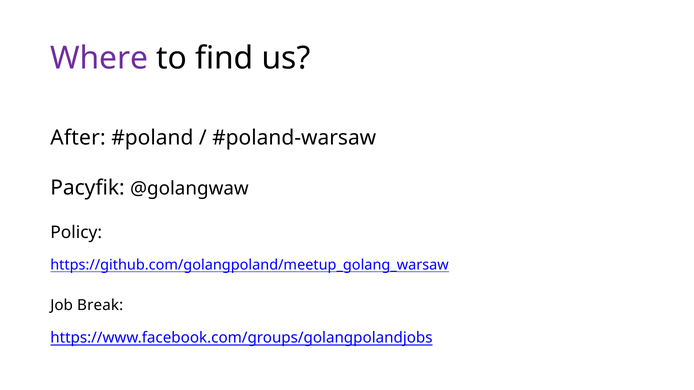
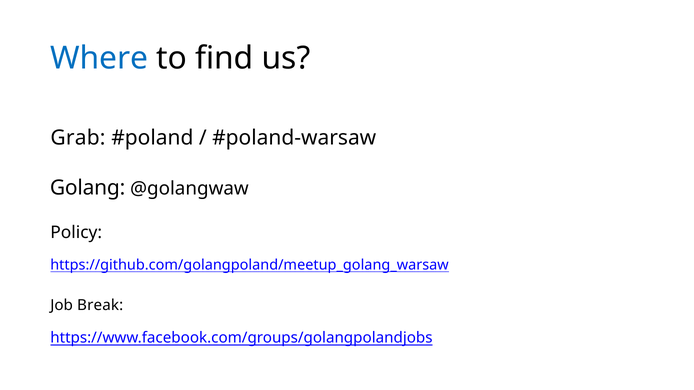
Where colour: purple -> blue (99, 58)
After: After -> Grab (78, 138)
Pacyfik: Pacyfik -> Golang (88, 188)
